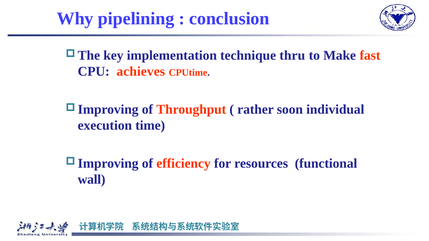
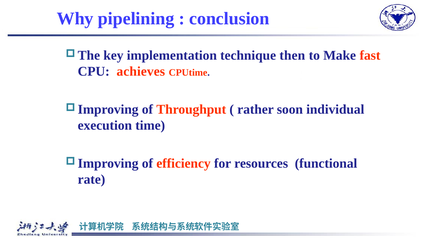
thru: thru -> then (292, 56)
wall: wall -> rate (91, 180)
